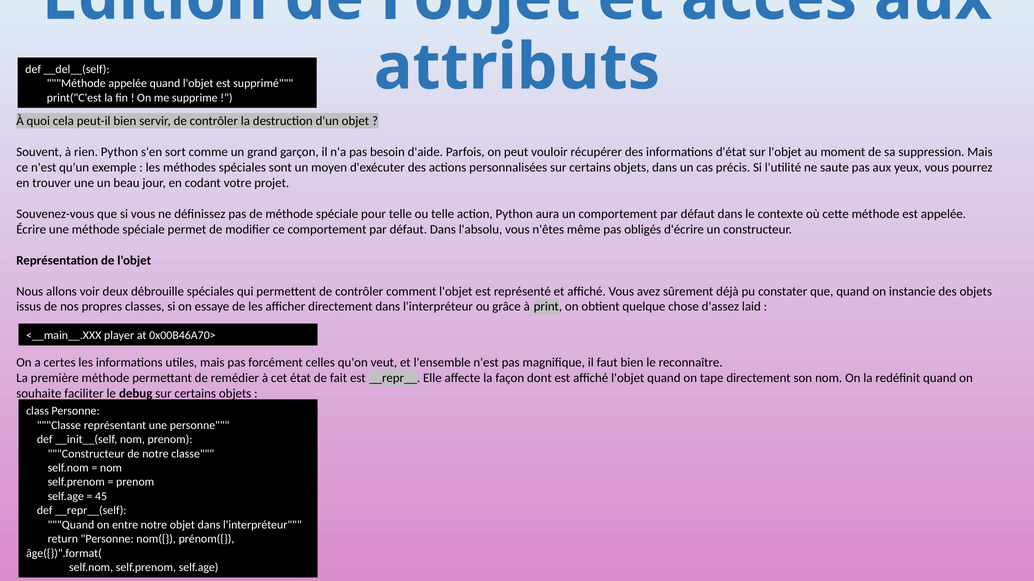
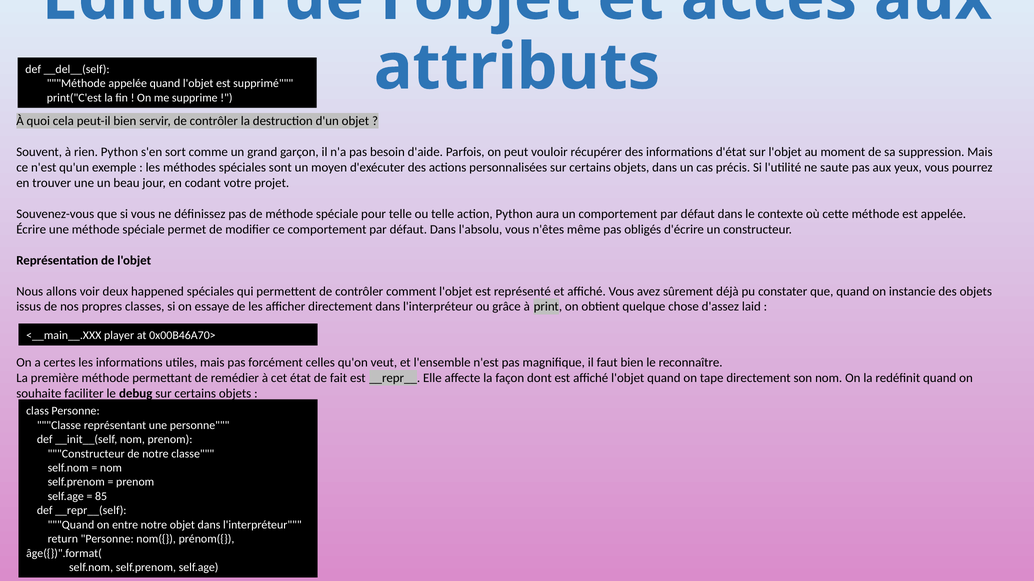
débrouille: débrouille -> happened (157, 292)
45: 45 -> 85 (101, 497)
